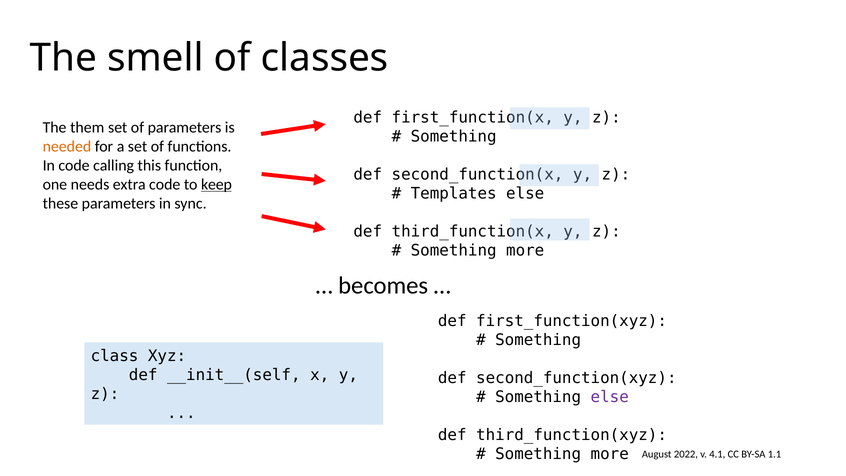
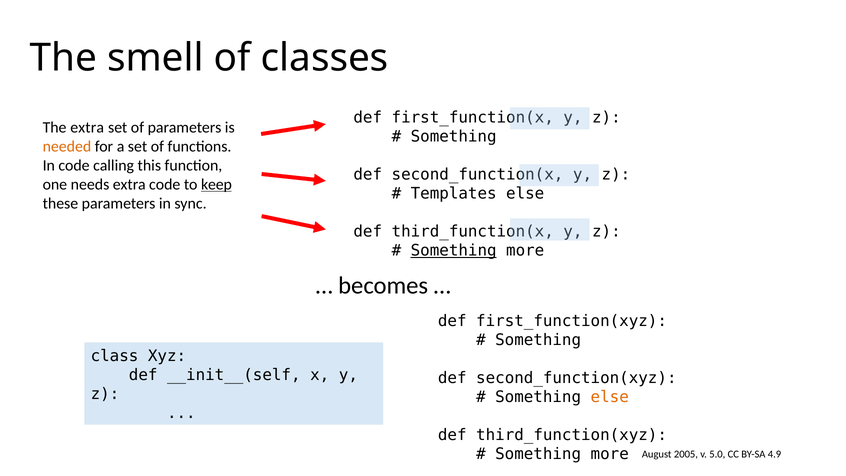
The them: them -> extra (87, 127)
Something underline: none -> present (454, 251)
else colour: purple -> orange (610, 397)
2022: 2022 -> 2005 (686, 454)
4.1: 4.1 -> 5.0 (717, 454)
1.1: 1.1 -> 4.9 (774, 454)
